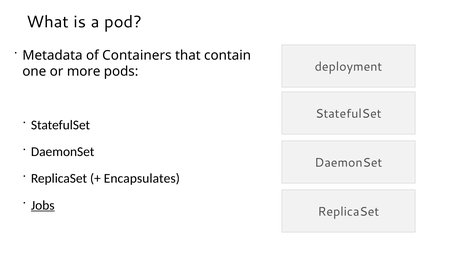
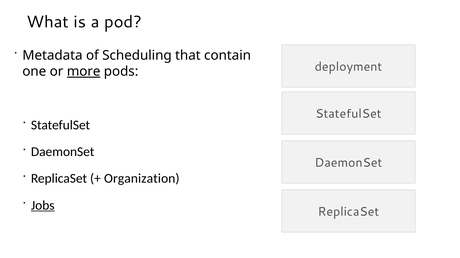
Containers: Containers -> Scheduling (137, 56)
more underline: none -> present (84, 72)
Encapsulates: Encapsulates -> Organization (142, 179)
